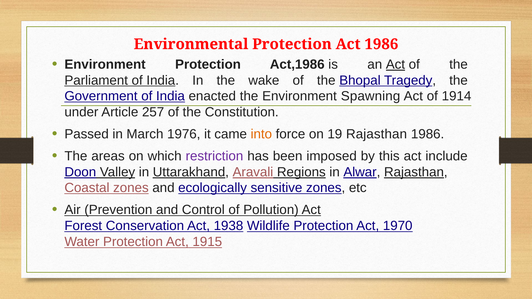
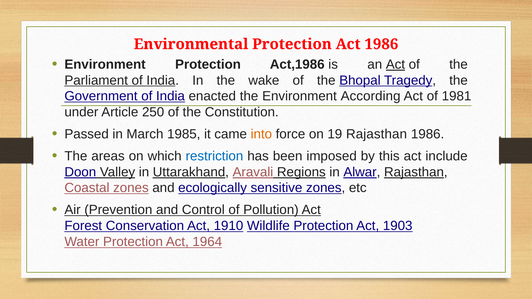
Spawning: Spawning -> According (371, 96)
1914: 1914 -> 1981 (457, 96)
257: 257 -> 250 (153, 112)
1976: 1976 -> 1985 (184, 134)
restriction colour: purple -> blue (214, 156)
1938: 1938 -> 1910 (228, 226)
1970: 1970 -> 1903 (398, 226)
1915: 1915 -> 1964 (207, 242)
